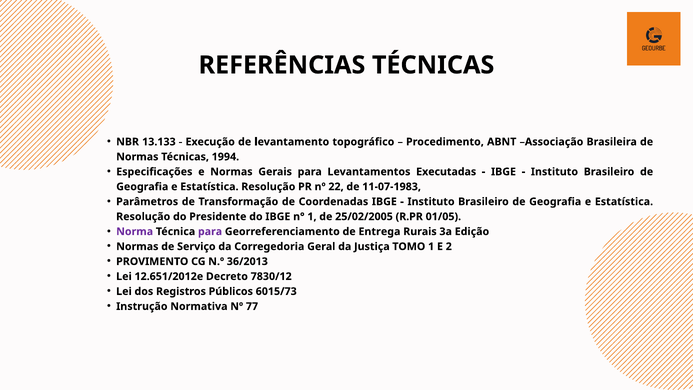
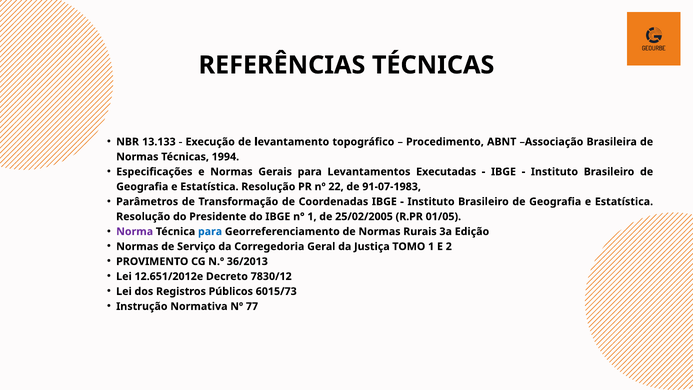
11-07-1983: 11-07-1983 -> 91-07-1983 (392, 187)
para colour: purple -> blue (210, 231)
Georreferenciamento de Entrega: Entrega -> Normas (379, 231)
